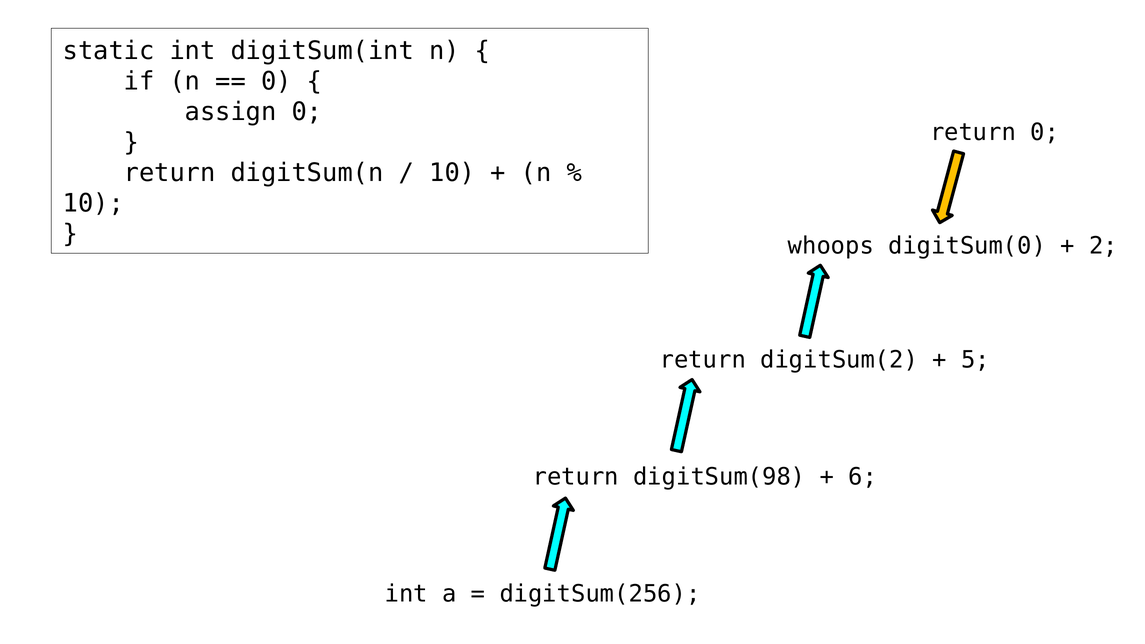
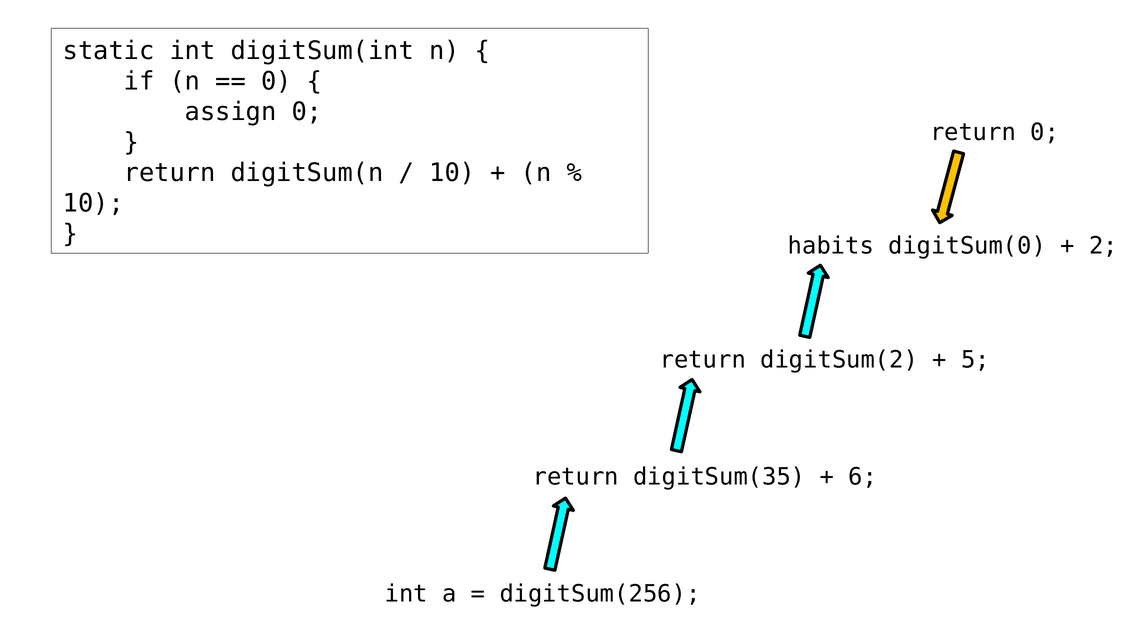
whoops: whoops -> habits (831, 246)
digitSum(98: digitSum(98 -> digitSum(35 (719, 477)
